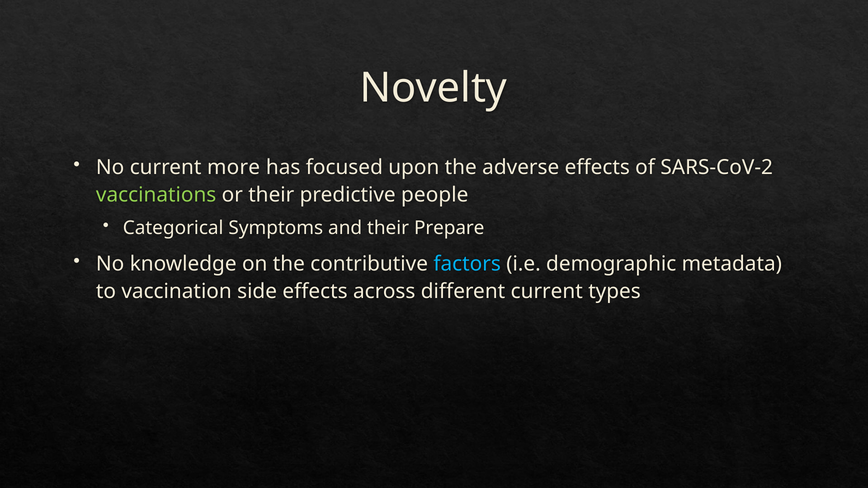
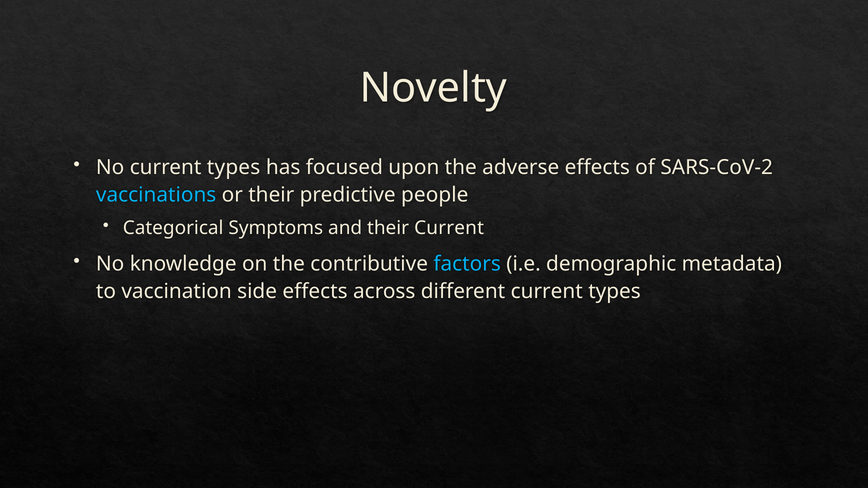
No current more: more -> types (234, 167)
vaccinations colour: light green -> light blue (156, 195)
their Prepare: Prepare -> Current (449, 228)
